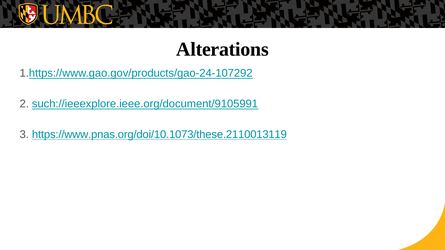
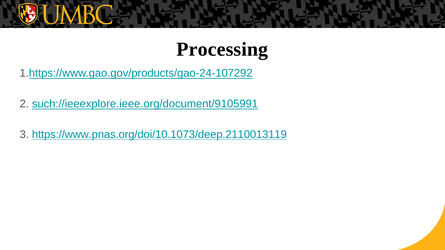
Alterations: Alterations -> Processing (222, 49)
https://www.pnas.org/doi/10.1073/these.2110013119: https://www.pnas.org/doi/10.1073/these.2110013119 -> https://www.pnas.org/doi/10.1073/deep.2110013119 (159, 135)
